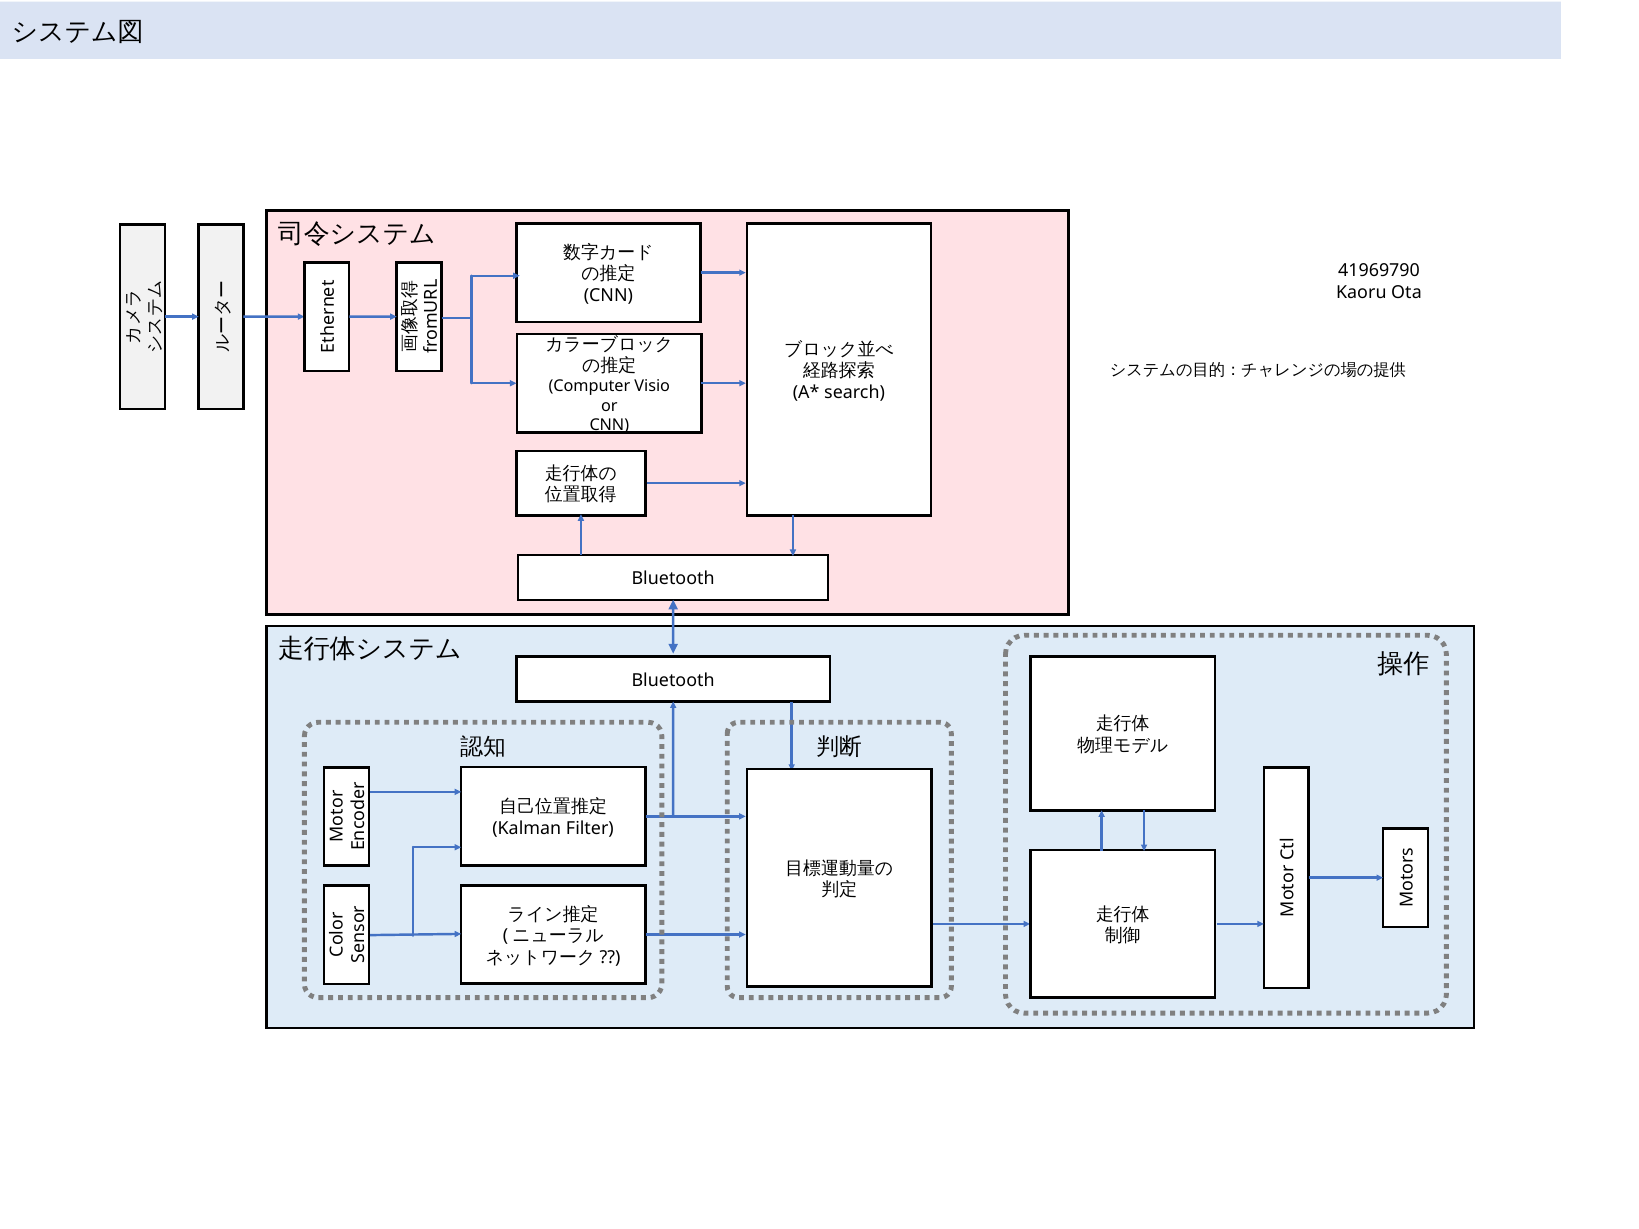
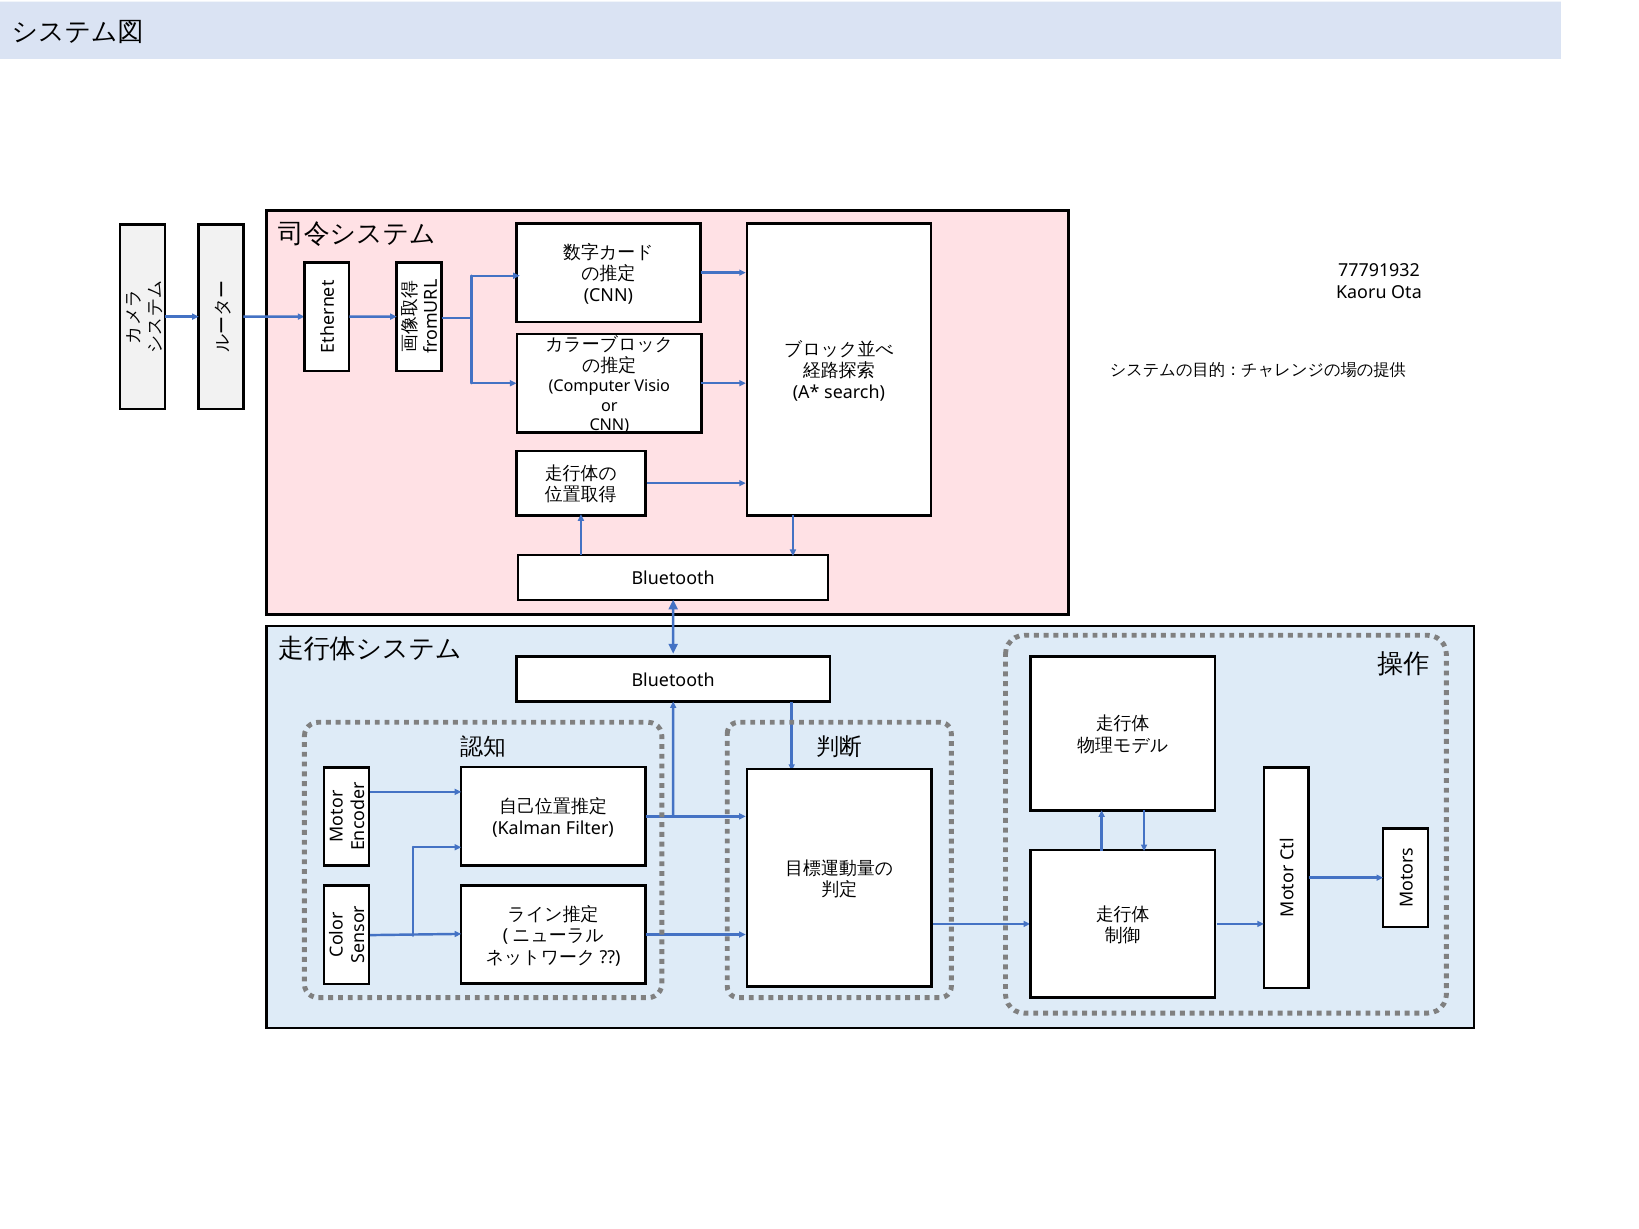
41969790: 41969790 -> 77791932 (1379, 271)
